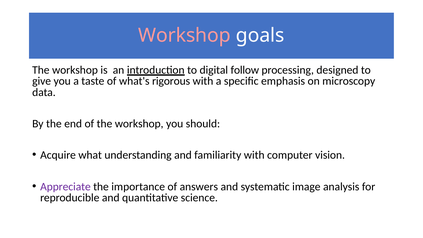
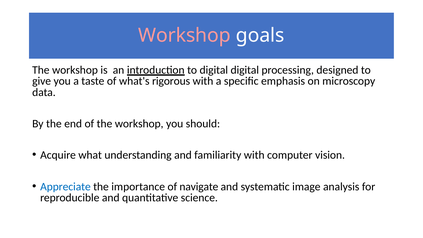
digital follow: follow -> digital (245, 70)
Appreciate colour: purple -> blue (65, 187)
answers: answers -> navigate (199, 187)
